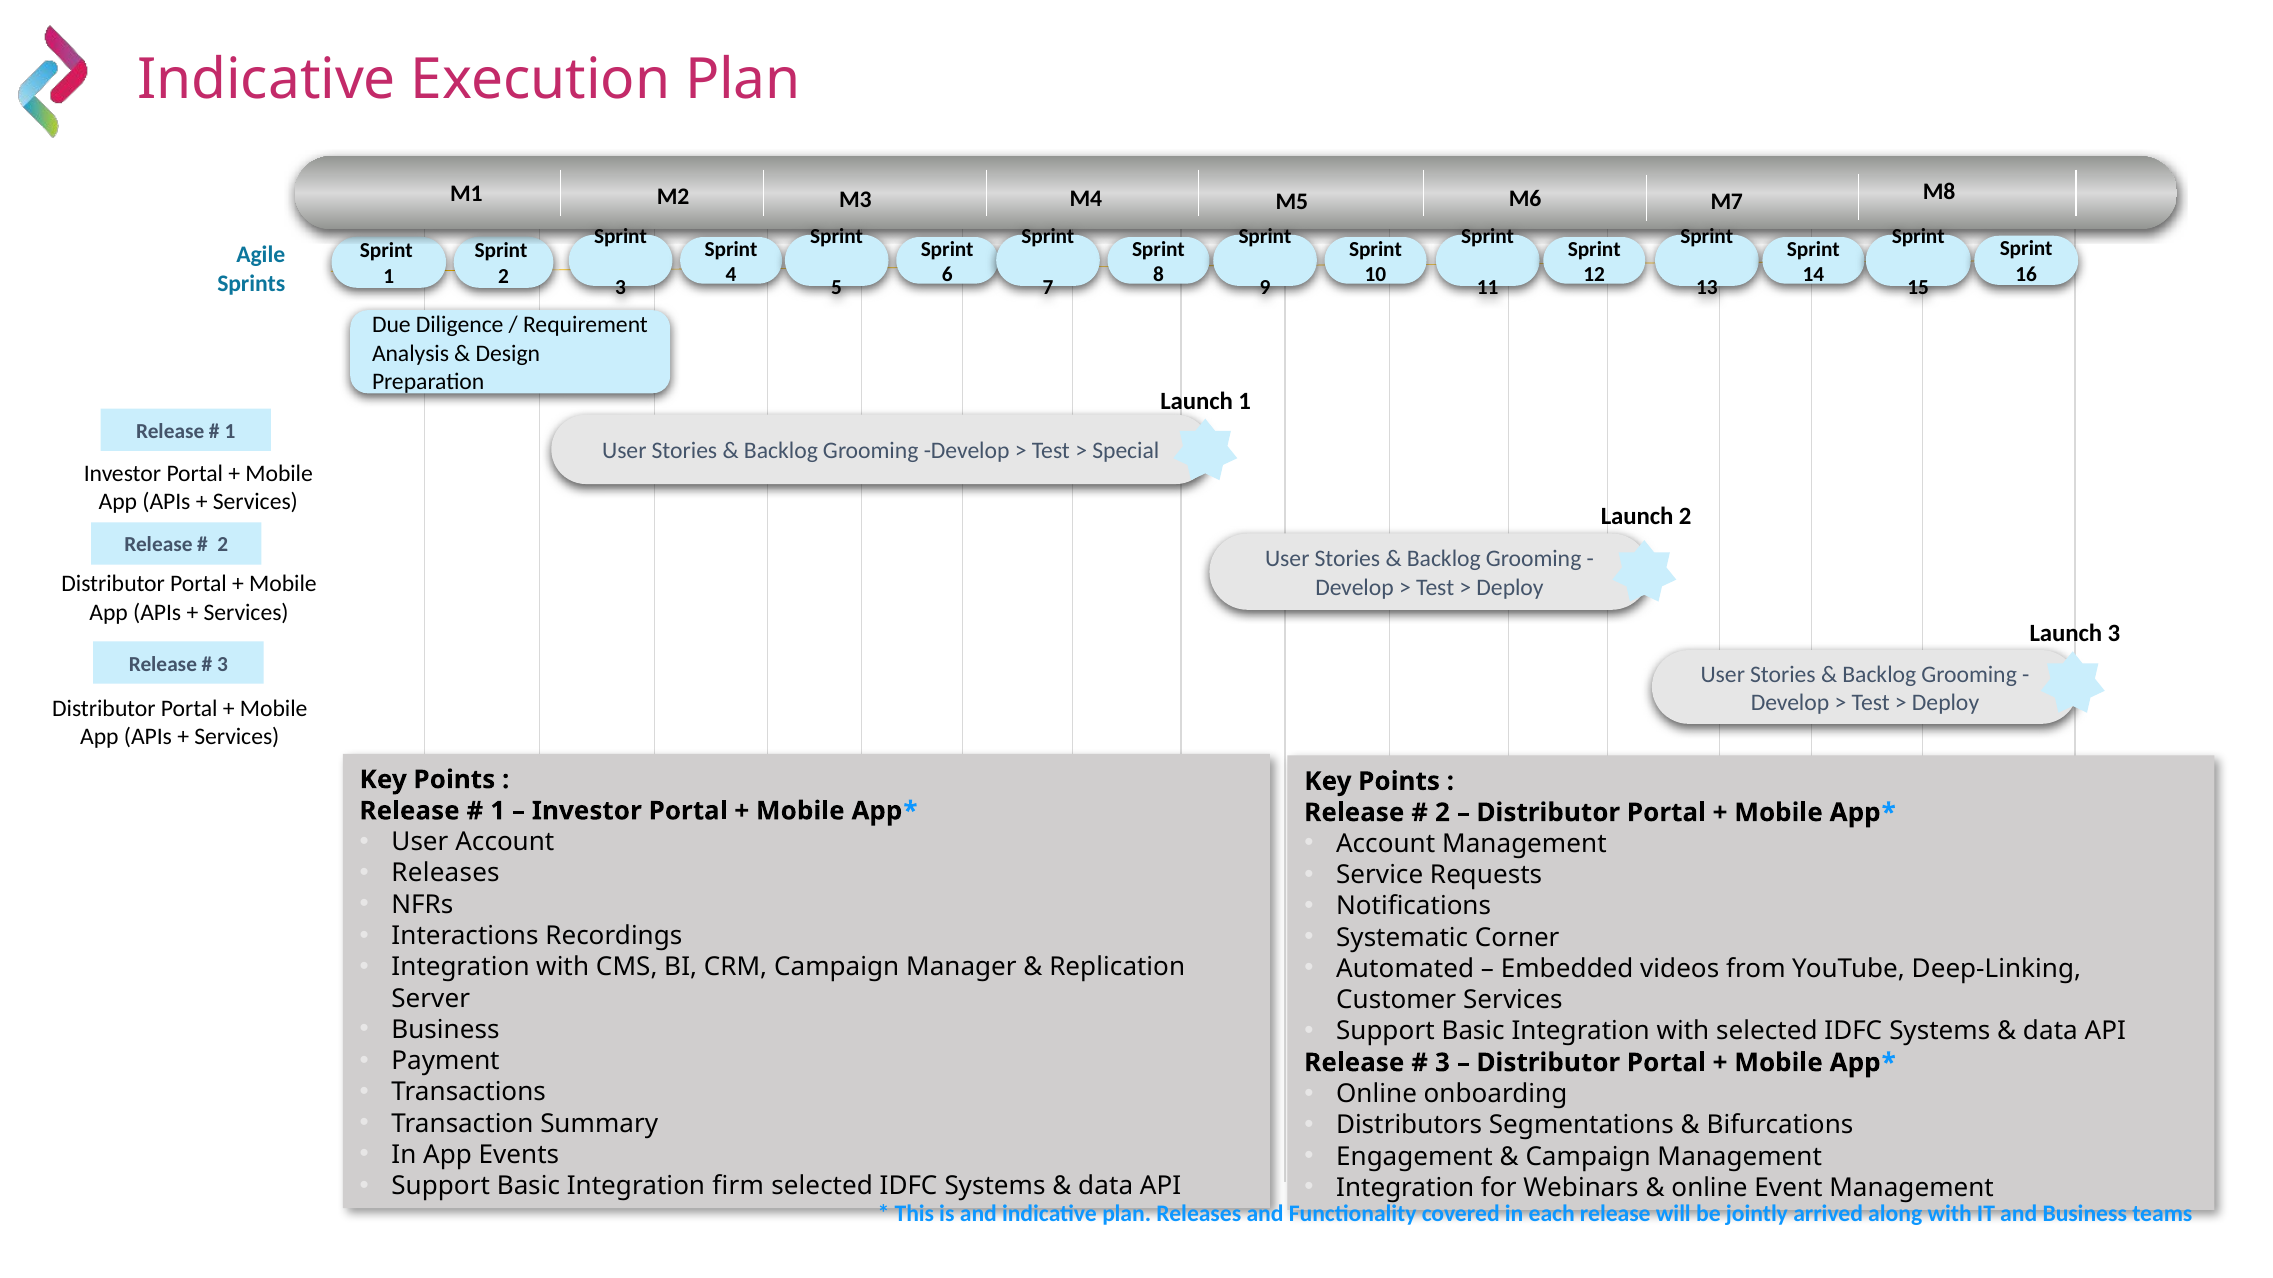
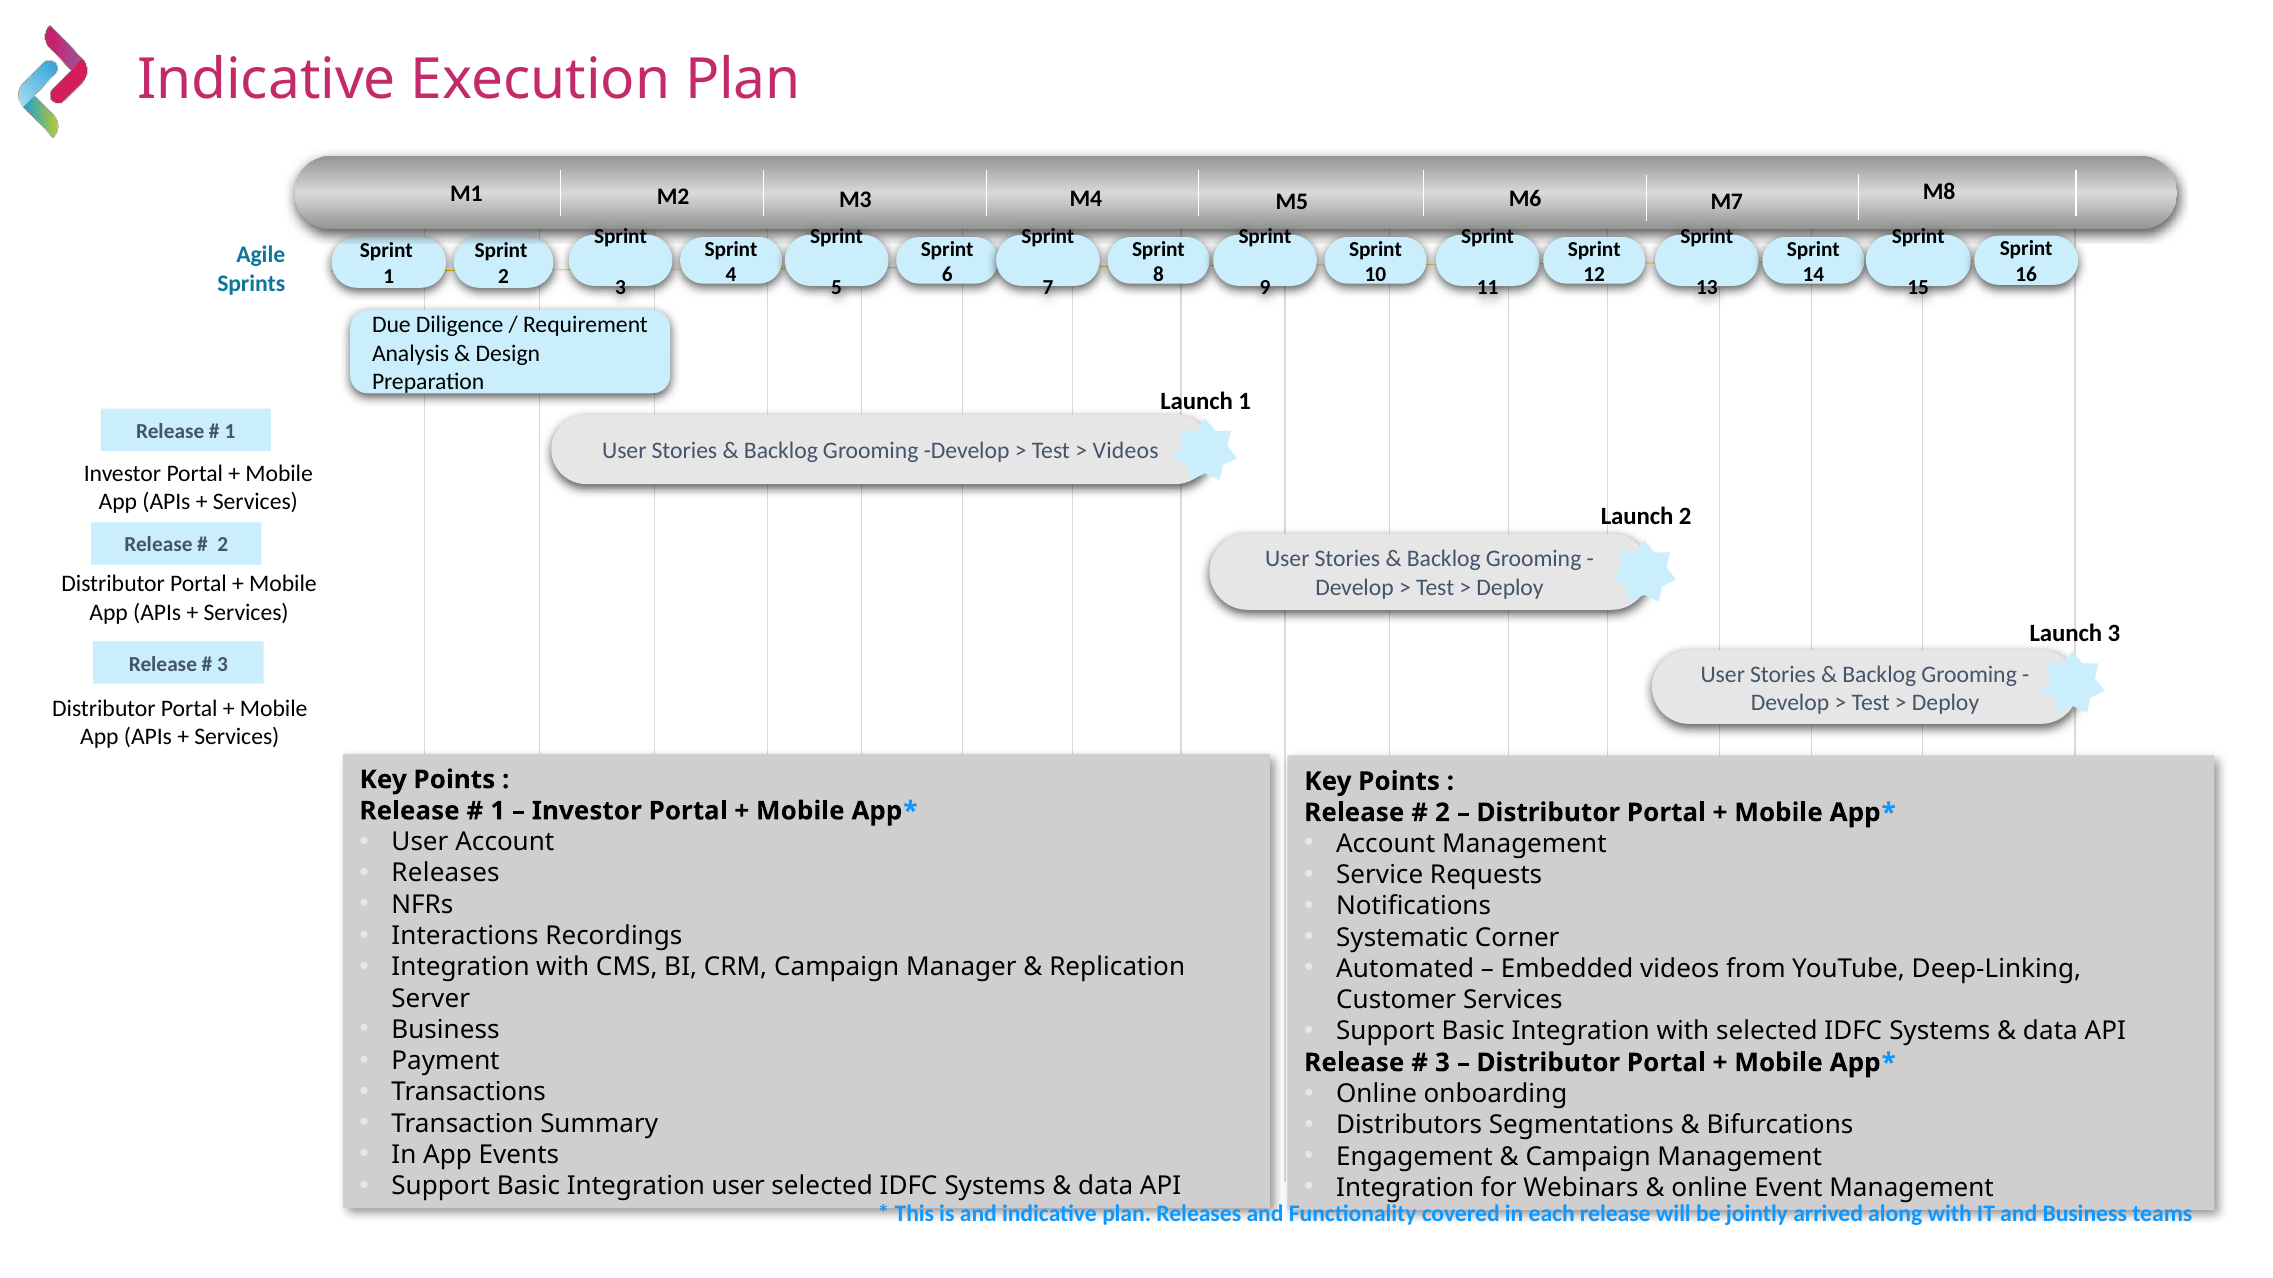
Special: Special -> Videos (1126, 451)
Integration firm: firm -> user (738, 1187)
